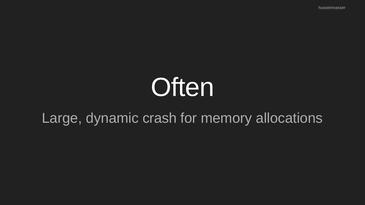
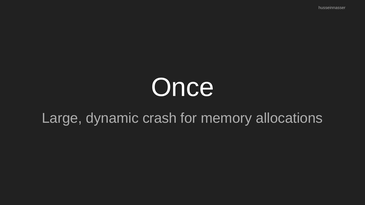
Often: Often -> Once (182, 88)
